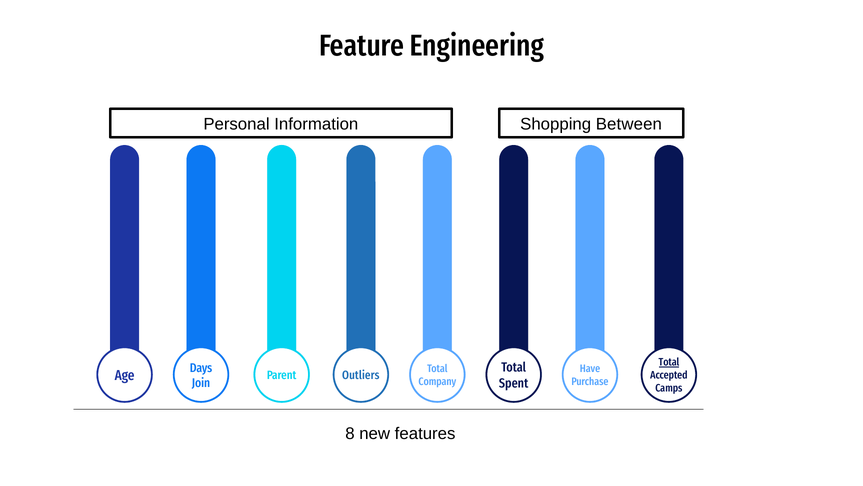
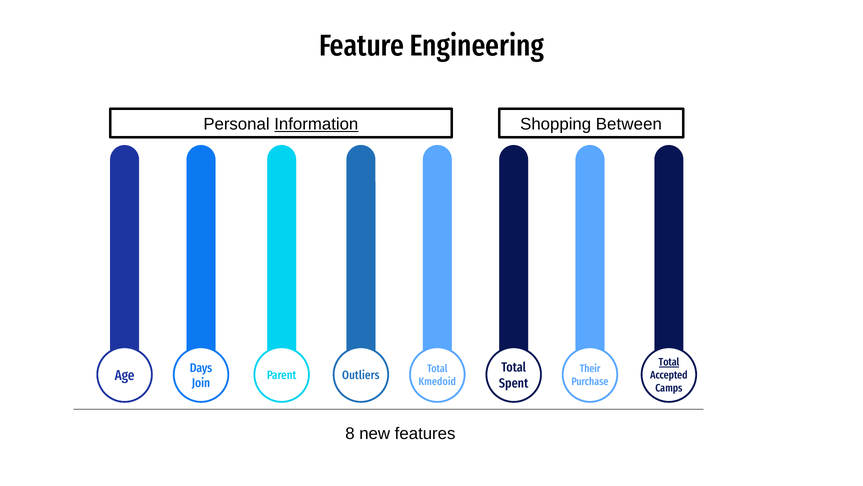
Information underline: none -> present (316, 124)
Have: Have -> Their (590, 368)
Company: Company -> Kmedoid (437, 381)
